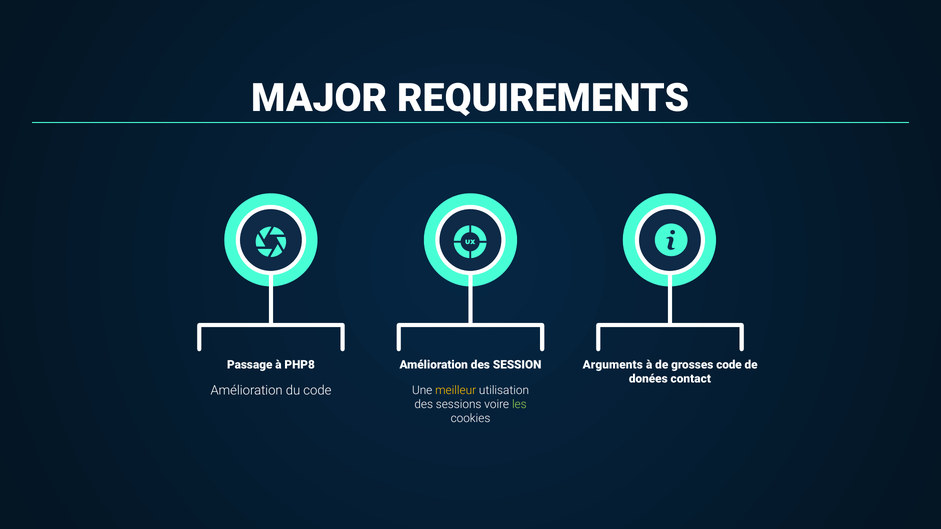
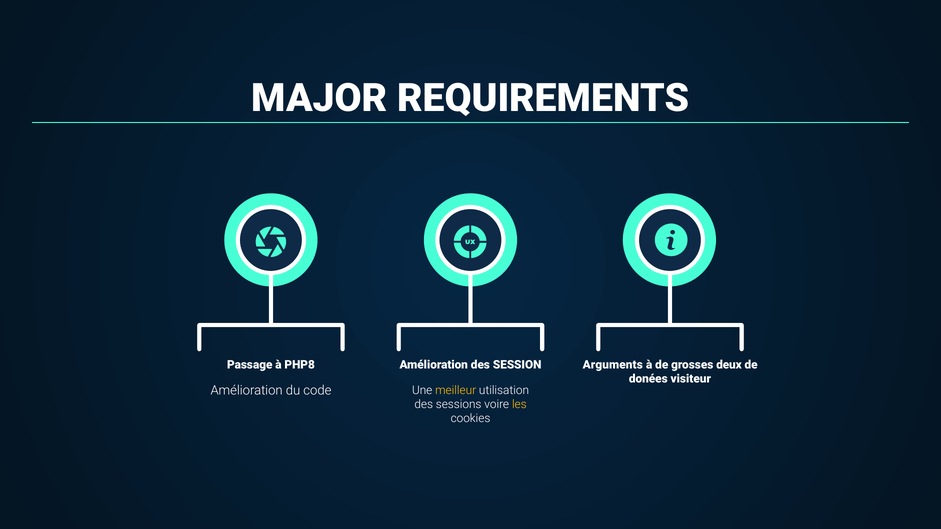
grosses code: code -> deux (729, 365)
contact: contact -> visiteur (691, 379)
les colour: light green -> yellow (519, 405)
